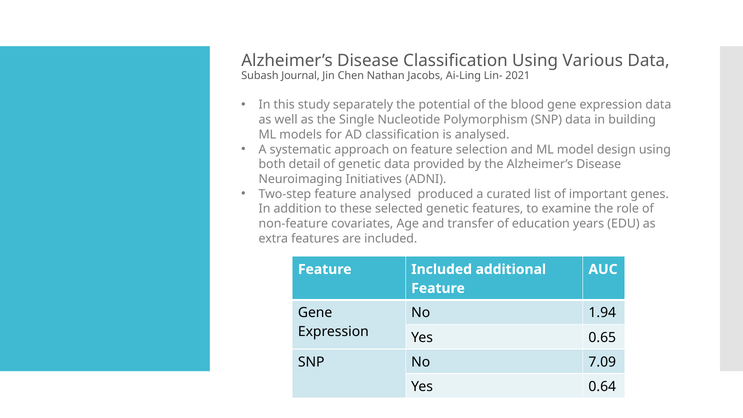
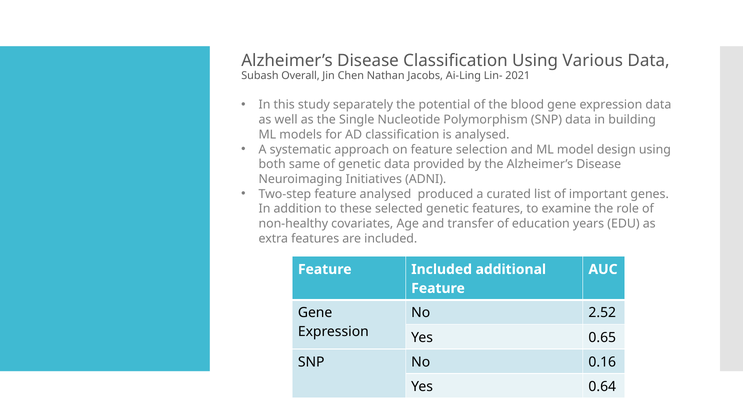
Journal: Journal -> Overall (300, 76)
detail: detail -> same (305, 164)
non-feature: non-feature -> non-healthy (293, 224)
1.94: 1.94 -> 2.52 (602, 313)
7.09: 7.09 -> 0.16 (602, 362)
